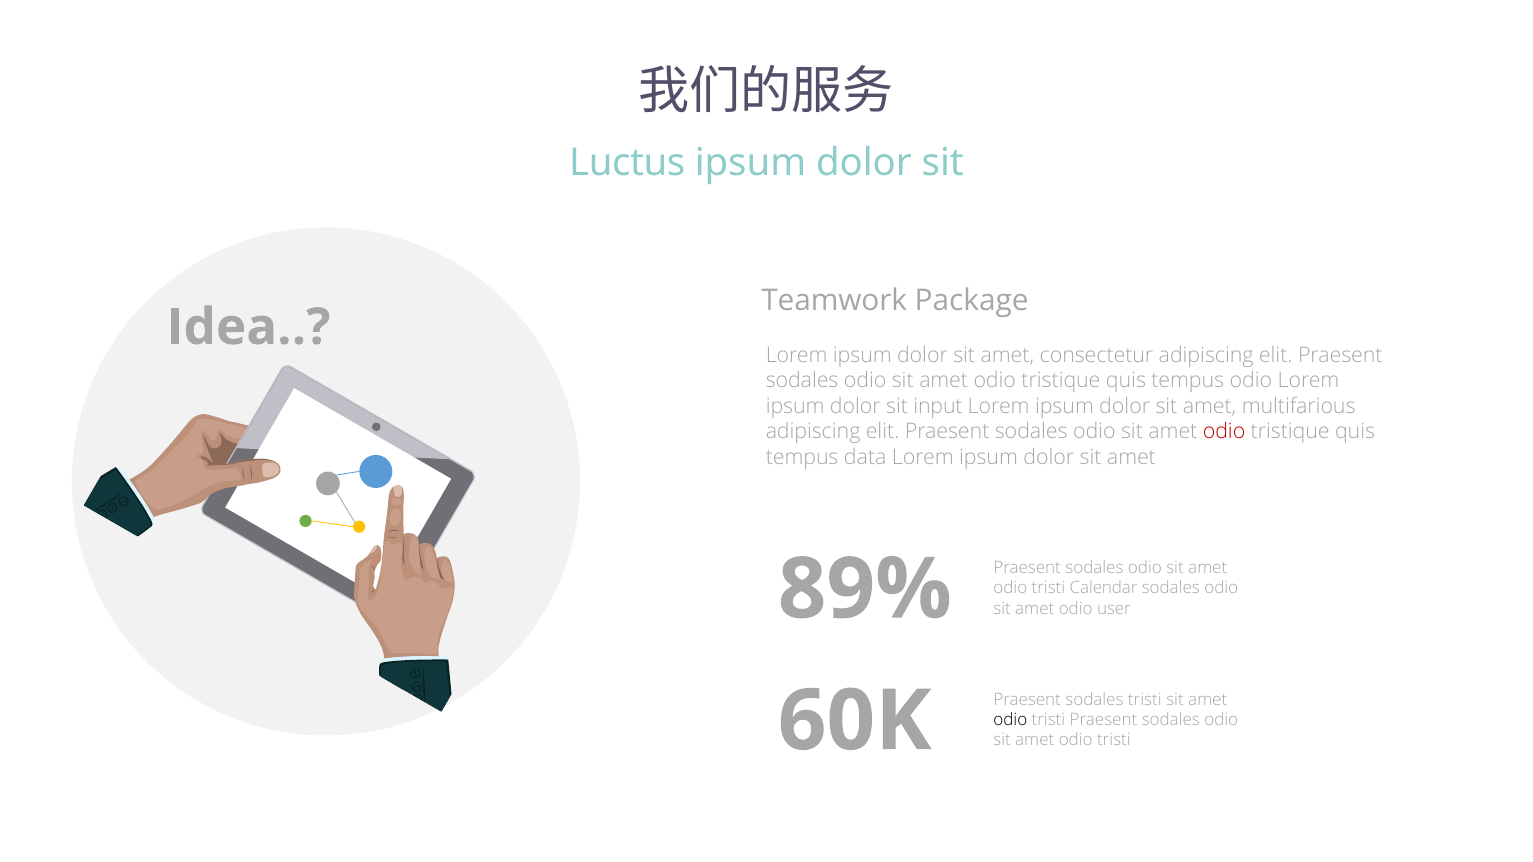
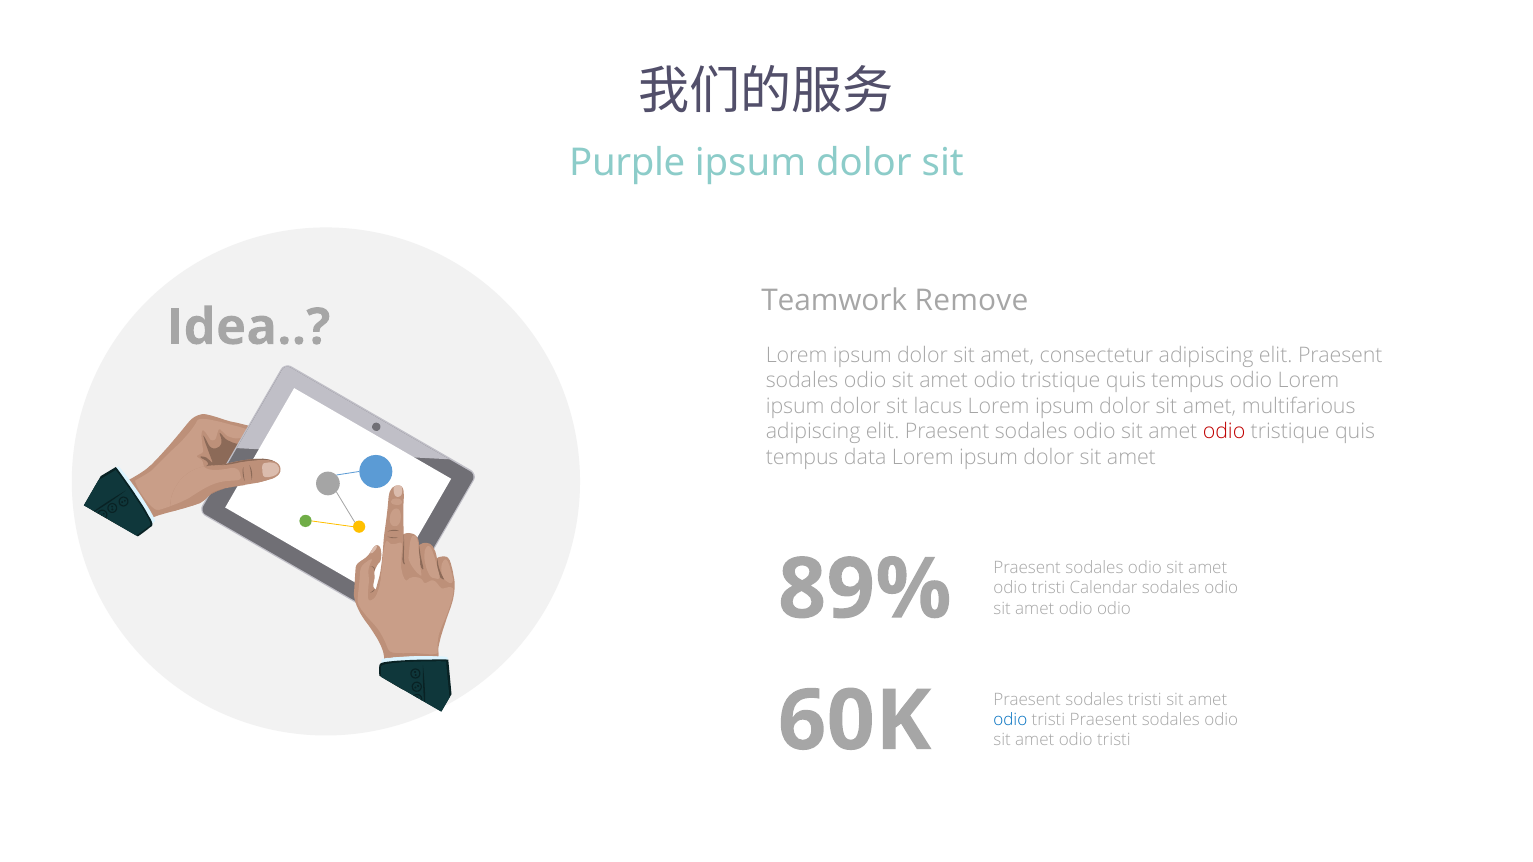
Luctus: Luctus -> Purple (627, 163)
Package: Package -> Remove (972, 301)
input: input -> lacus (938, 406)
odio user: user -> odio (1114, 609)
odio colour: black -> blue (1010, 720)
